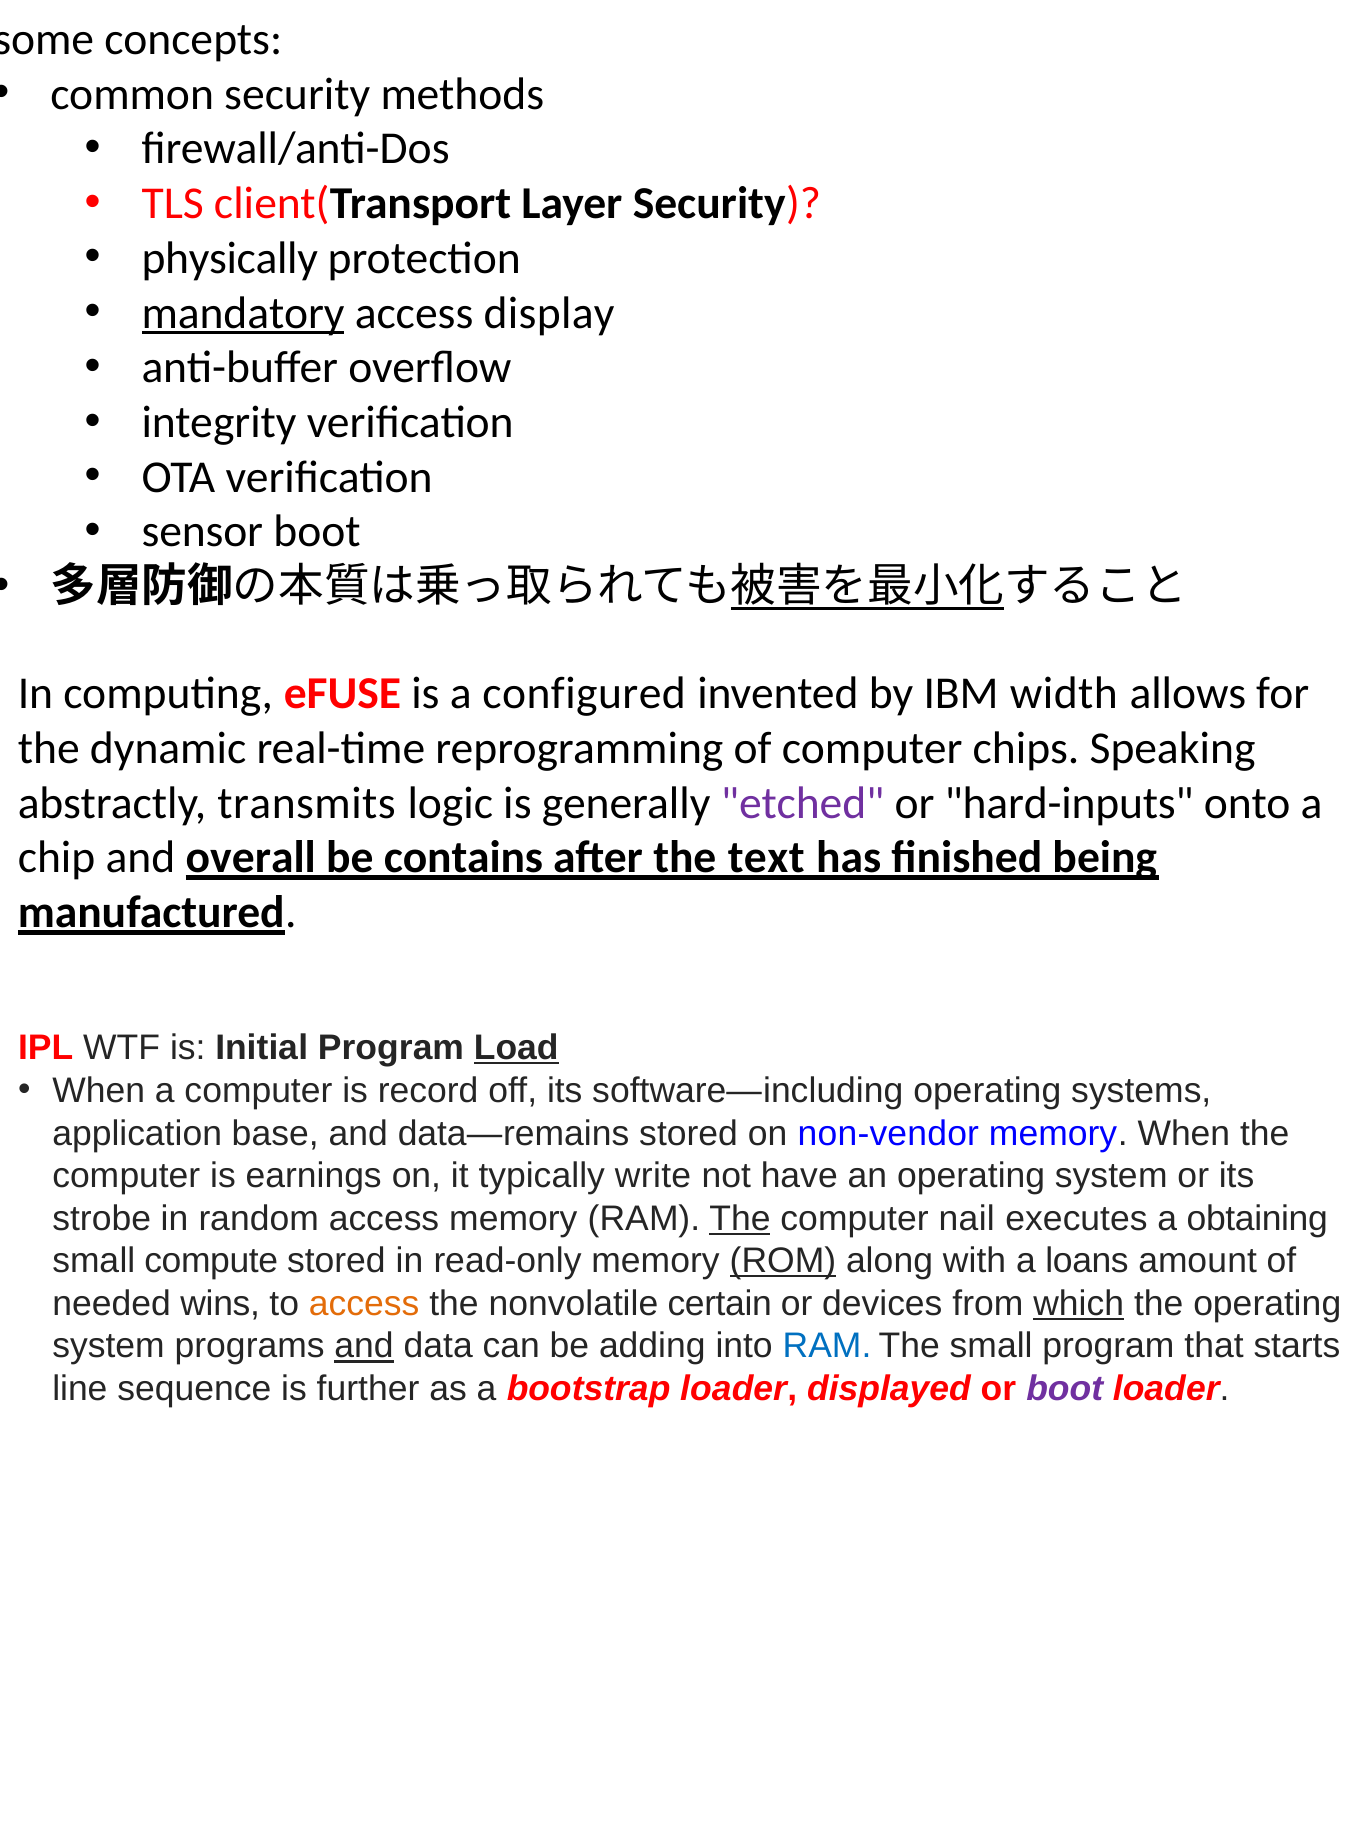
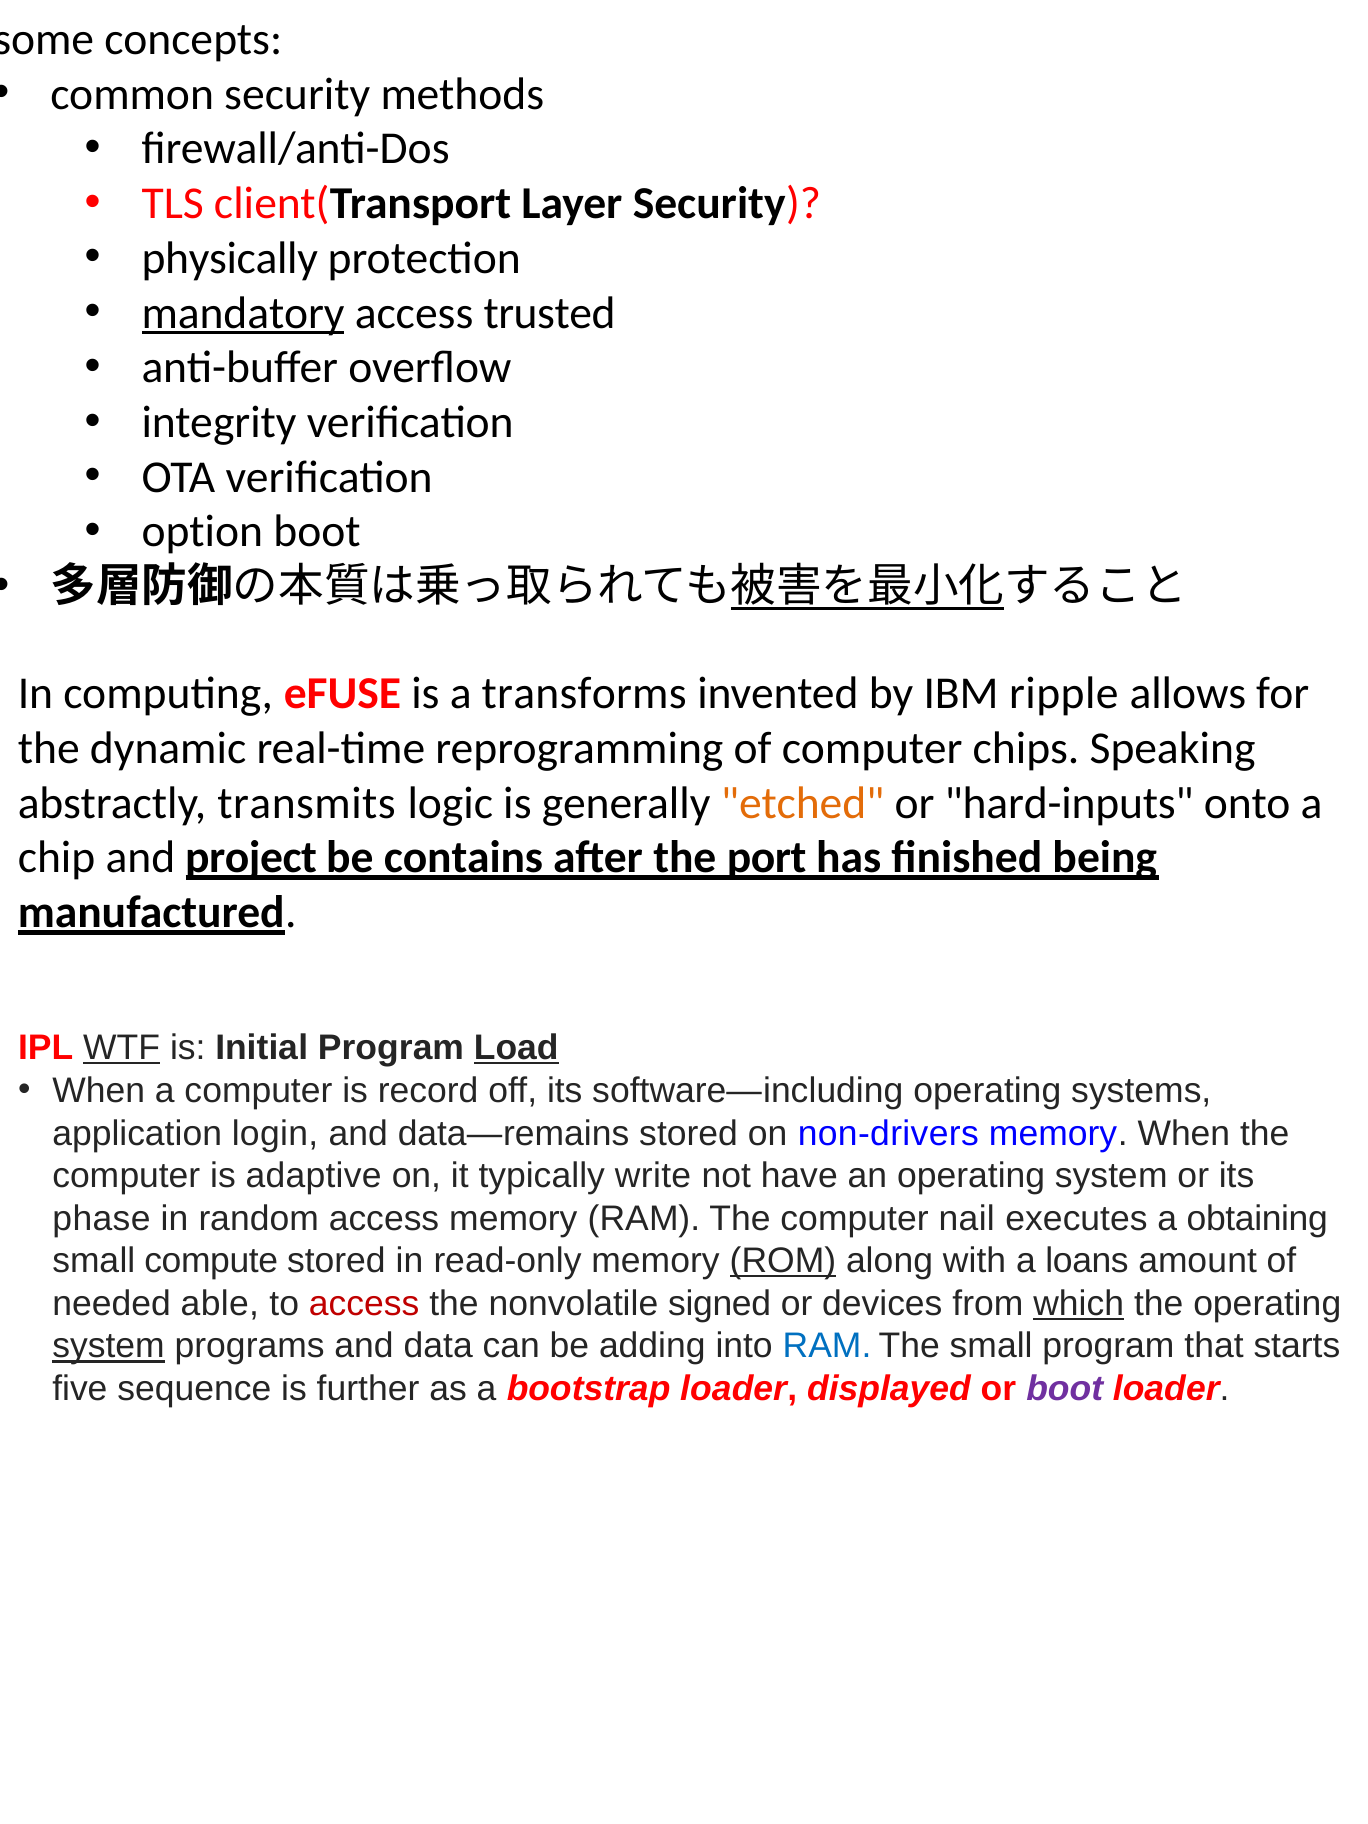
display: display -> trusted (550, 313)
sensor: sensor -> option (202, 532)
configured: configured -> transforms (584, 694)
width: width -> ripple (1064, 694)
etched colour: purple -> orange (803, 803)
overall: overall -> project (251, 858)
text: text -> port (767, 858)
WTF underline: none -> present (122, 1048)
base: base -> login (275, 1133)
non-vendor: non-vendor -> non-drivers (888, 1133)
earnings: earnings -> adaptive (314, 1176)
strobe: strobe -> phase (102, 1218)
The underline: present -> none (740, 1218)
wins: wins -> able (220, 1304)
access colour: orange -> red (364, 1304)
certain: certain -> signed (720, 1304)
system underline: none -> present (109, 1346)
and underline: present -> none (364, 1346)
line: line -> five (80, 1389)
